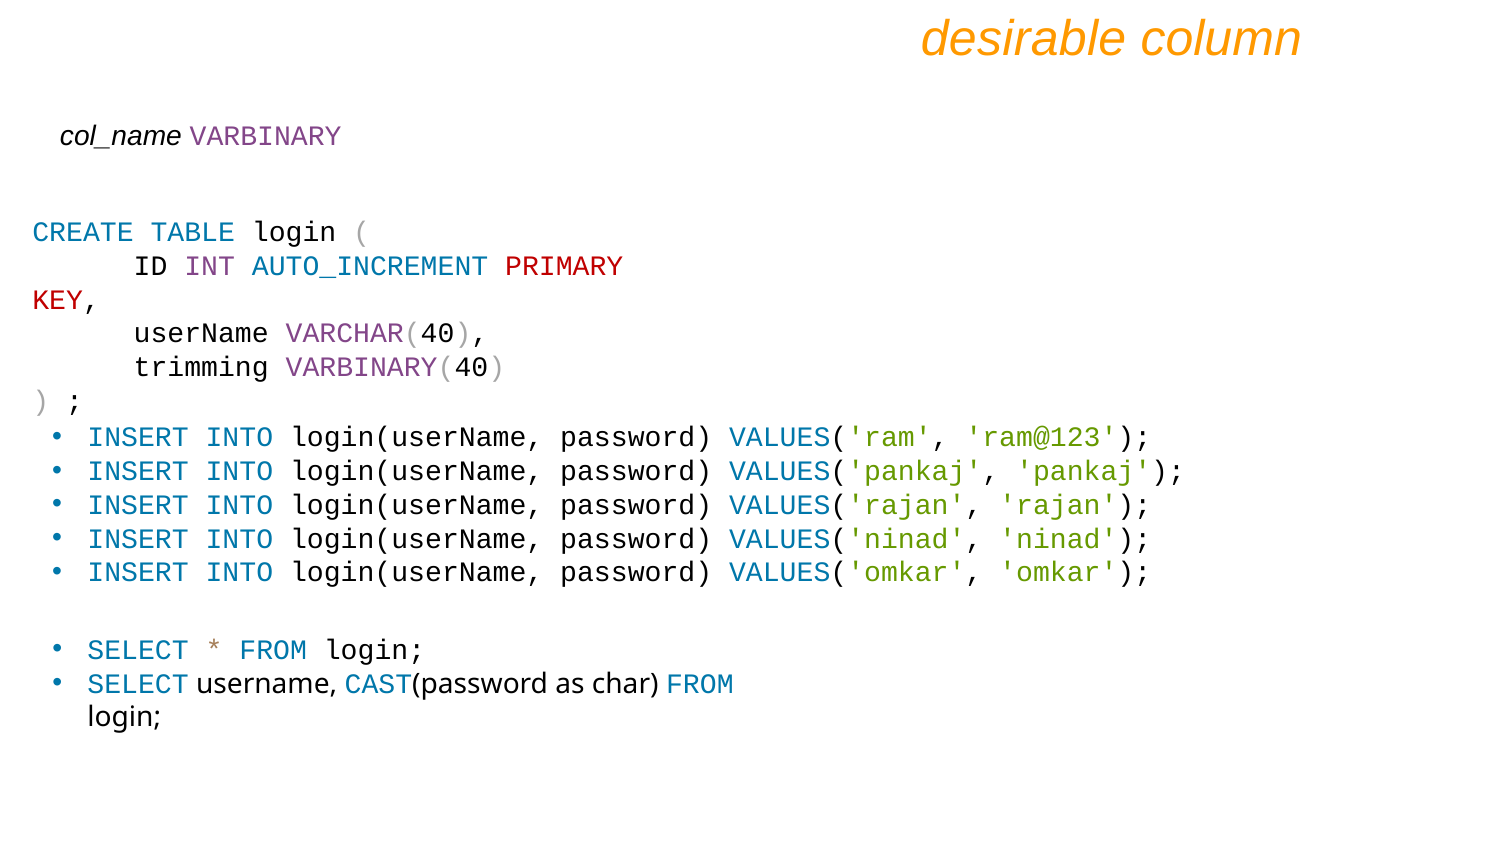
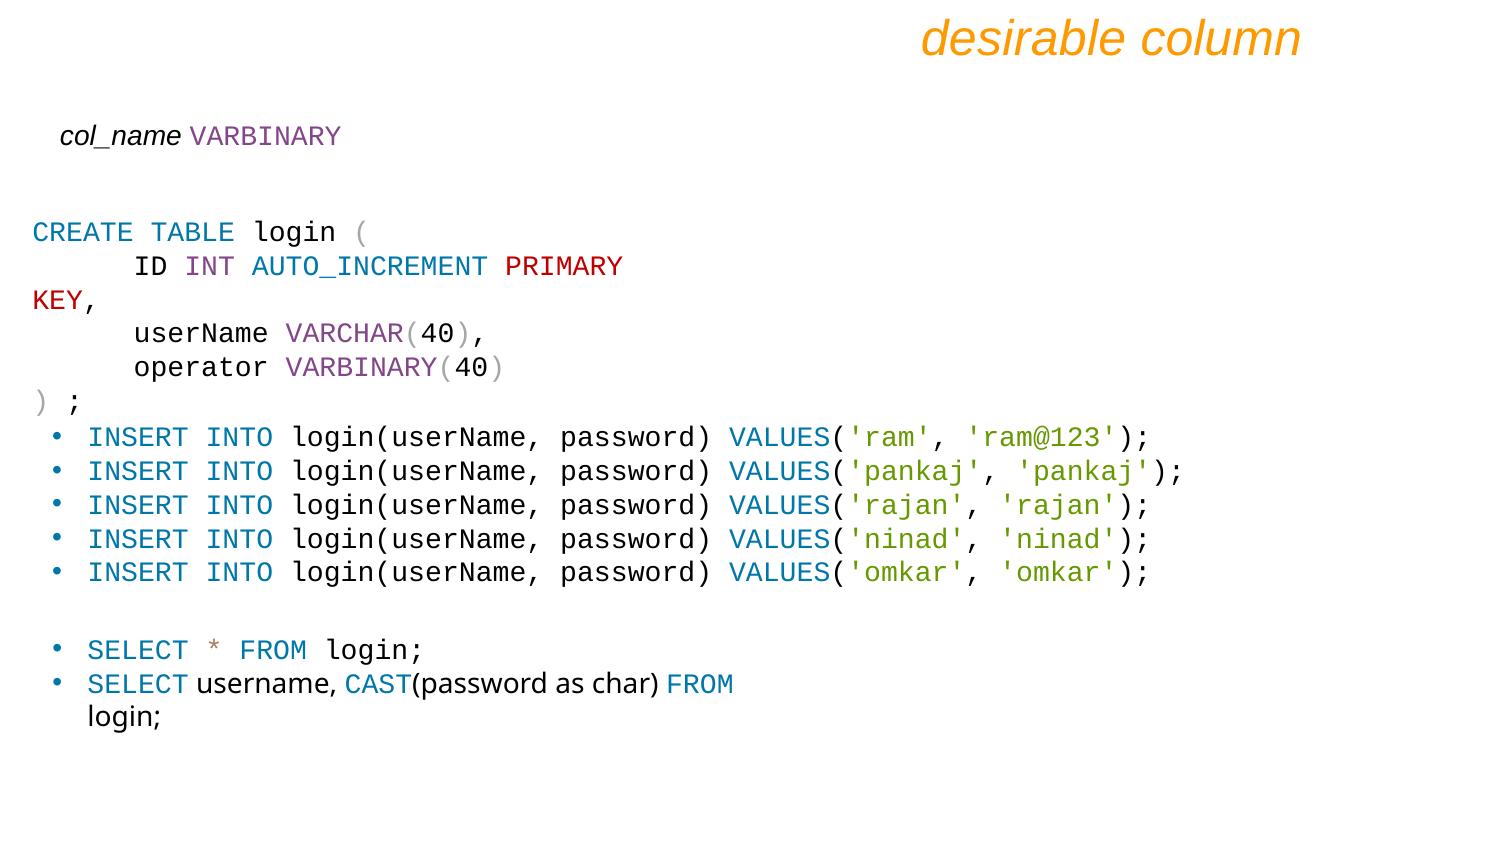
trimming: trimming -> operator (201, 367)
